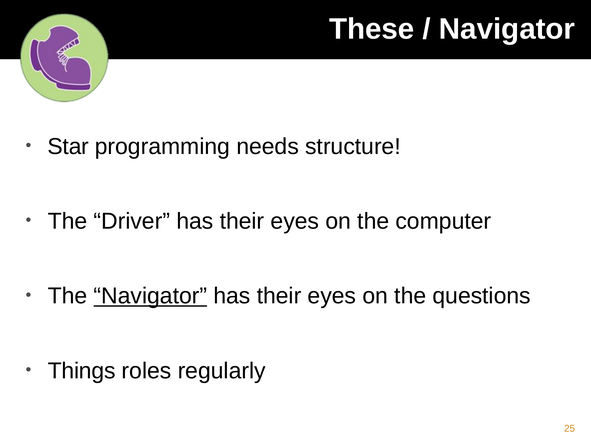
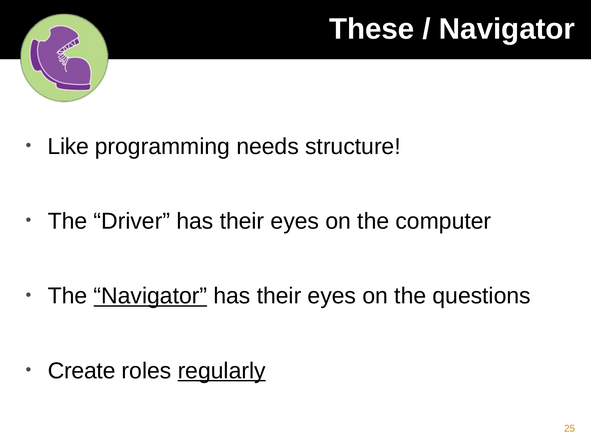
Star: Star -> Like (68, 146)
Things: Things -> Create (82, 370)
regularly underline: none -> present (222, 370)
